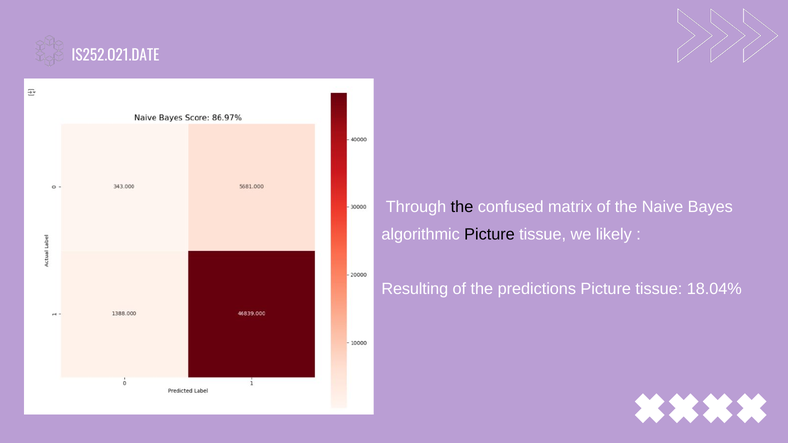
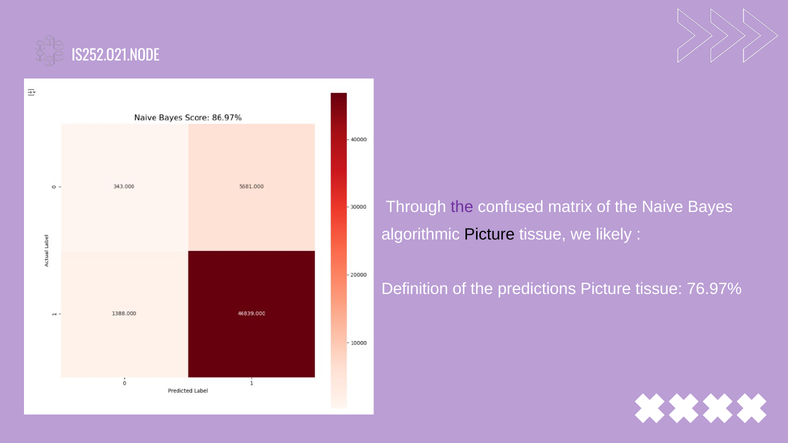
IS252.O21.DATE: IS252.O21.DATE -> IS252.O21.NODE (116, 56)
the colour: black -> purple (462, 207)
Resulting: Resulting -> Definition (415, 289)
18.04%: 18.04% -> 76.97% (714, 289)
